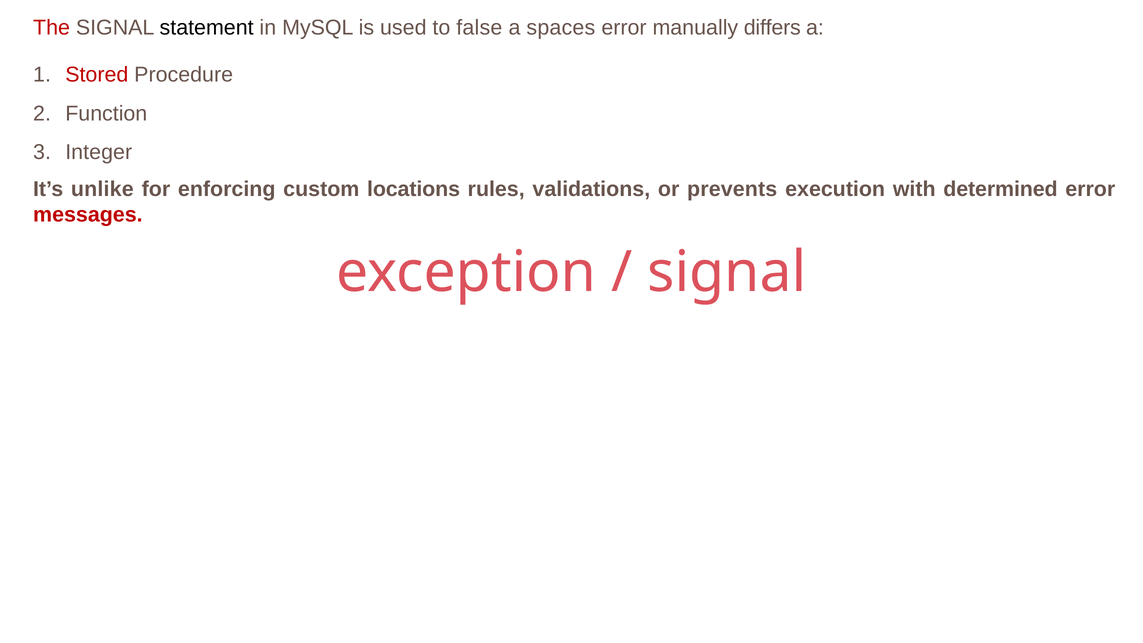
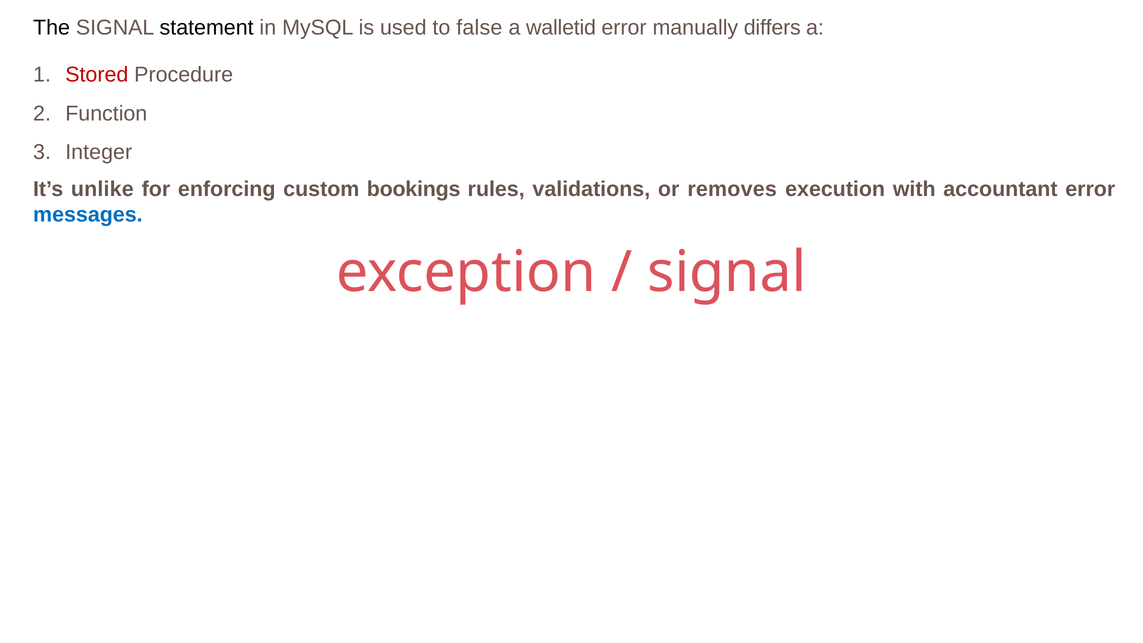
The colour: red -> black (52, 28)
spaces: spaces -> walletid (561, 28)
locations: locations -> bookings (414, 189)
prevents: prevents -> removes (732, 189)
determined: determined -> accountant (1000, 189)
messages colour: red -> blue (88, 215)
